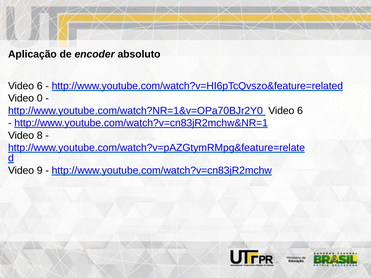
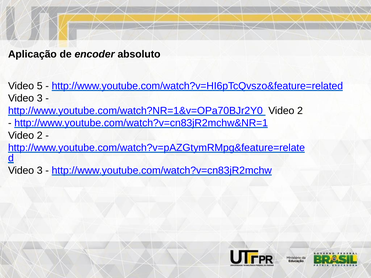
6: 6 -> 5 (40, 86)
0: 0 -> 3 (40, 98)
http://www.youtube.com/watch?NR=1&v=OPa70BJr2Y0 Video 6: 6 -> 2 (300, 111)
8: 8 -> 2 (40, 136)
9: 9 -> 3 (40, 171)
